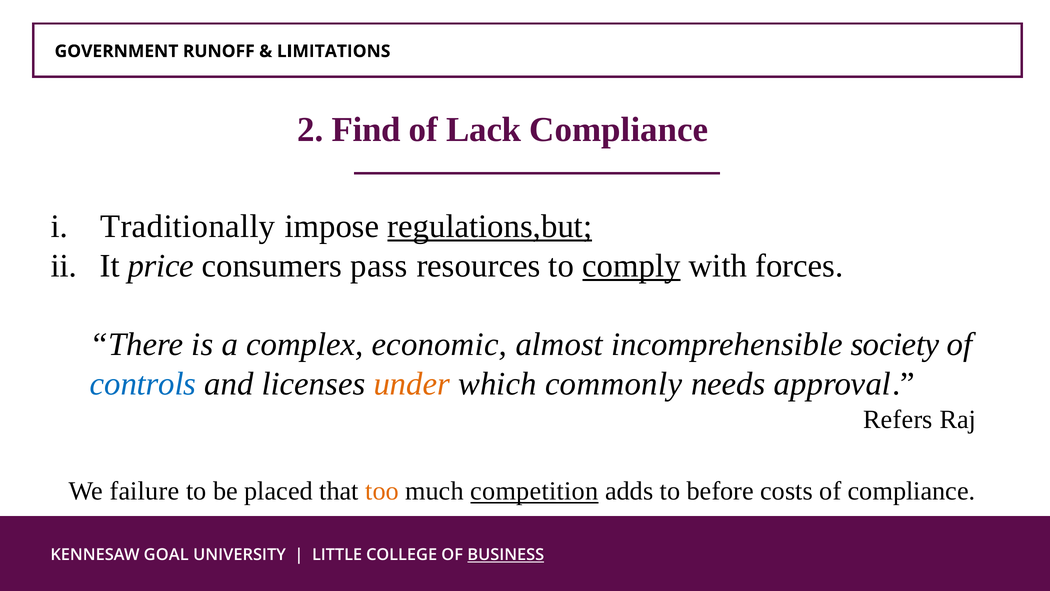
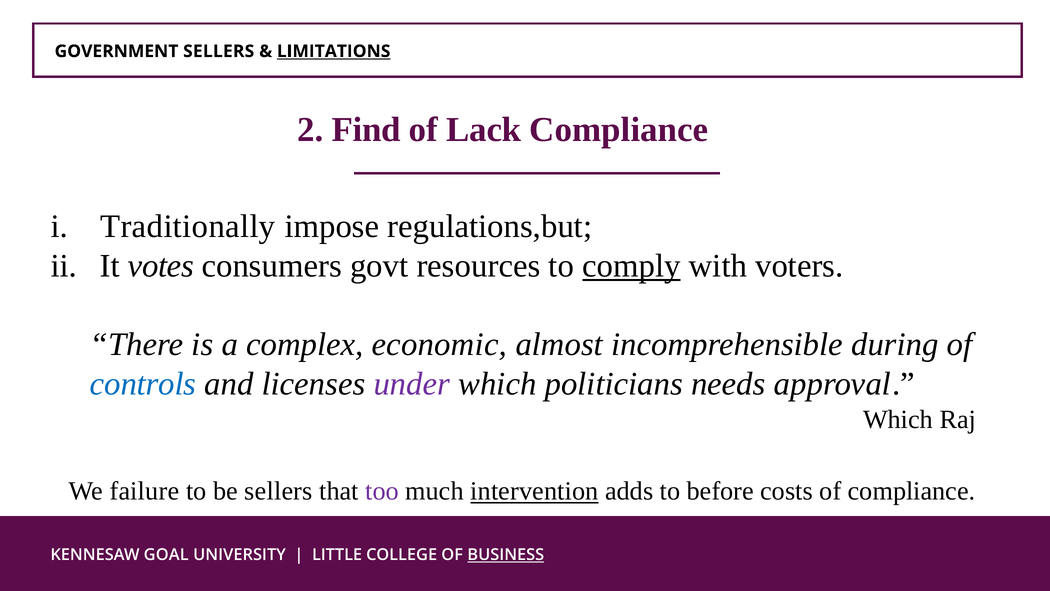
GOVERNMENT RUNOFF: RUNOFF -> SELLERS (219, 51)
LIMITATIONS underline: none -> present (334, 51)
regulations,but underline: present -> none (490, 226)
price: price -> votes (161, 266)
pass: pass -> govt (379, 266)
forces: forces -> voters (799, 266)
society: society -> during (895, 344)
under colour: orange -> purple (412, 384)
commonly: commonly -> politicians (614, 384)
Refers: Refers -> Which (898, 419)
be placed: placed -> sellers (278, 491)
too colour: orange -> purple (382, 491)
competition: competition -> intervention (534, 491)
